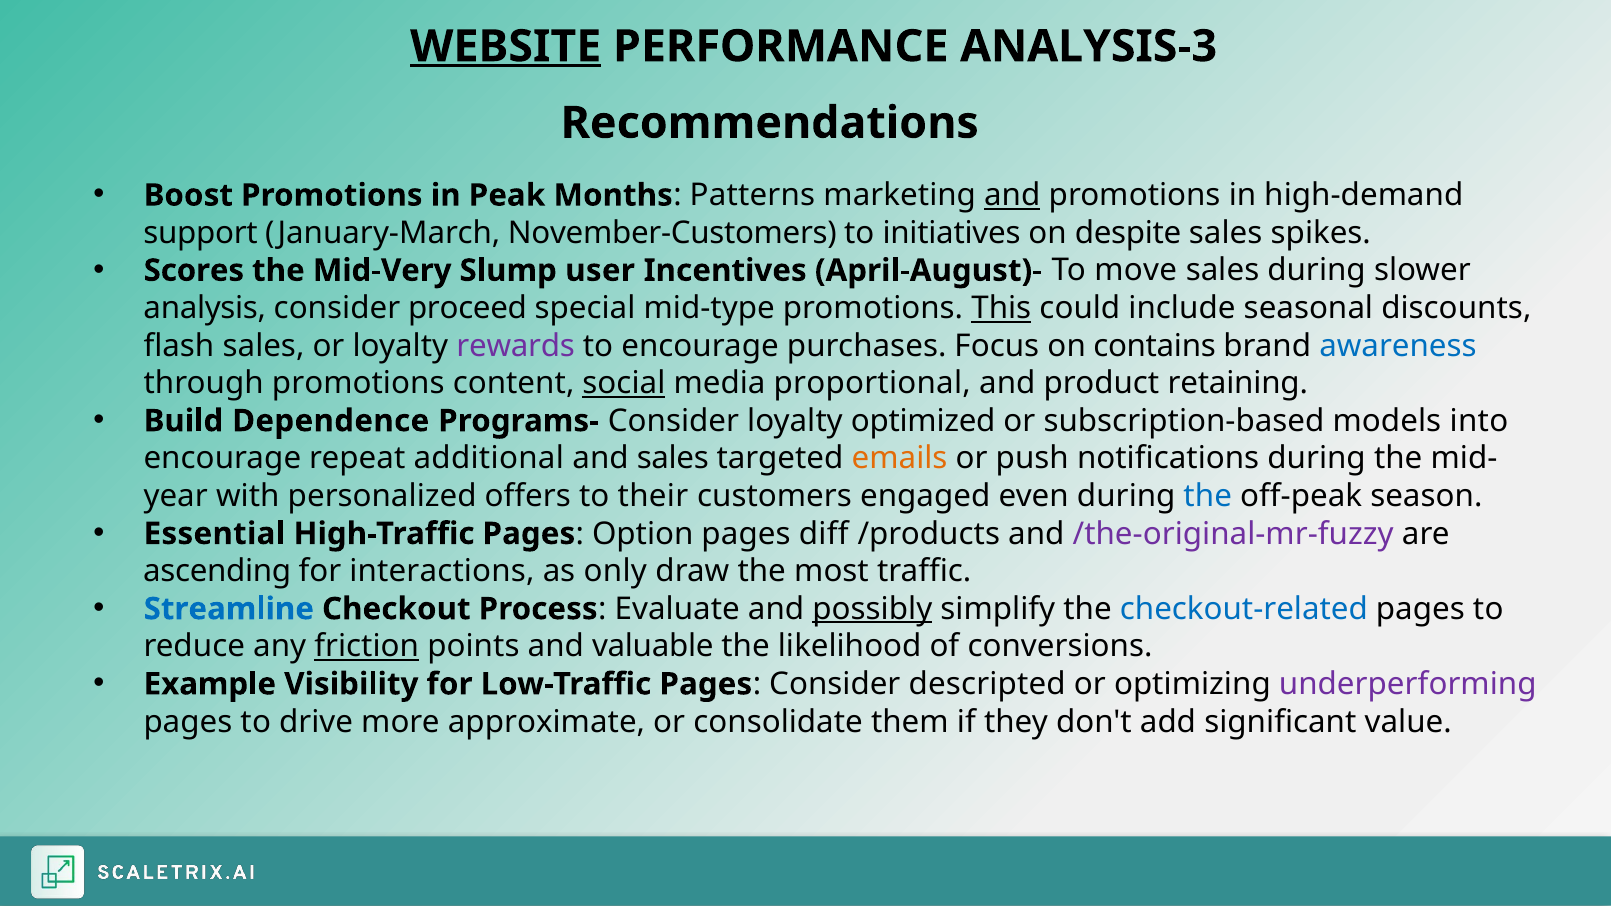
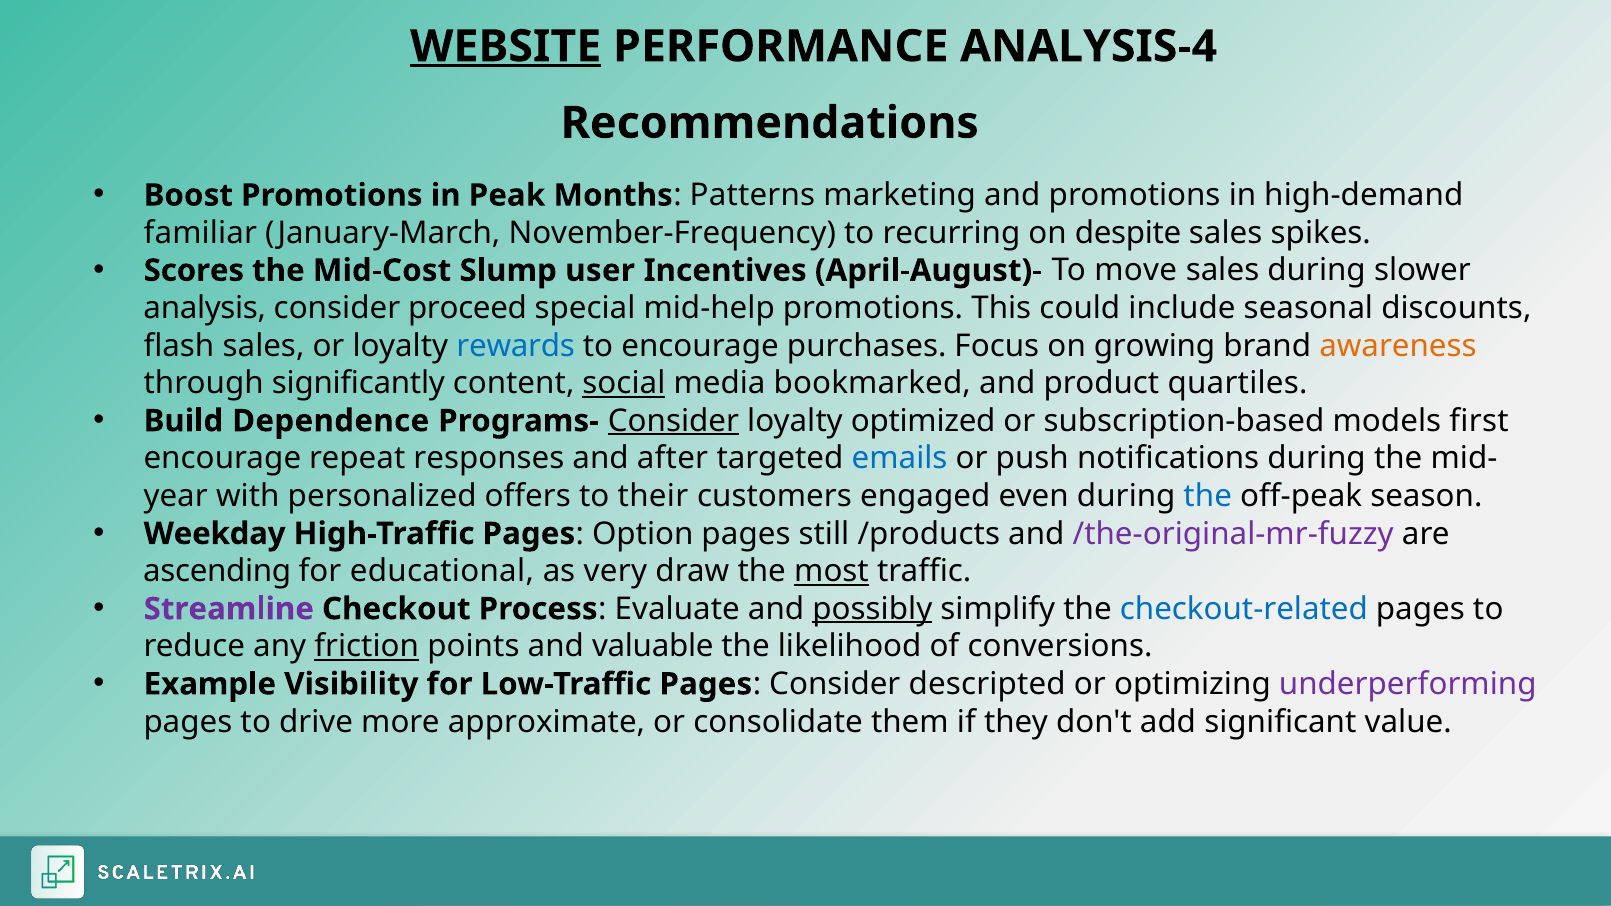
ANALYSIS-3: ANALYSIS-3 -> ANALYSIS-4 (1089, 46)
and underline: present -> none (1012, 195)
support: support -> familiar (200, 233)
November-Customers: November-Customers -> November-Frequency (672, 233)
initiatives: initiatives -> recurring (951, 233)
Mid-Very: Mid-Very -> Mid-Cost (382, 271)
mid-type: mid-type -> mid-help (709, 308)
This underline: present -> none (1001, 308)
rewards colour: purple -> blue (516, 346)
contains: contains -> growing (1155, 346)
awareness colour: blue -> orange (1398, 346)
through promotions: promotions -> significantly (358, 383)
proportional: proportional -> bookmarked (872, 383)
retaining: retaining -> quartiles (1238, 383)
Consider underline: none -> present (673, 421)
into: into -> first (1479, 421)
additional: additional -> responses (489, 459)
and sales: sales -> after (673, 459)
emails colour: orange -> blue (900, 459)
Essential: Essential -> Weekday (215, 534)
diff: diff -> still (824, 534)
interactions: interactions -> educational (442, 571)
only: only -> very (615, 571)
most underline: none -> present (831, 571)
Streamline colour: blue -> purple (229, 609)
